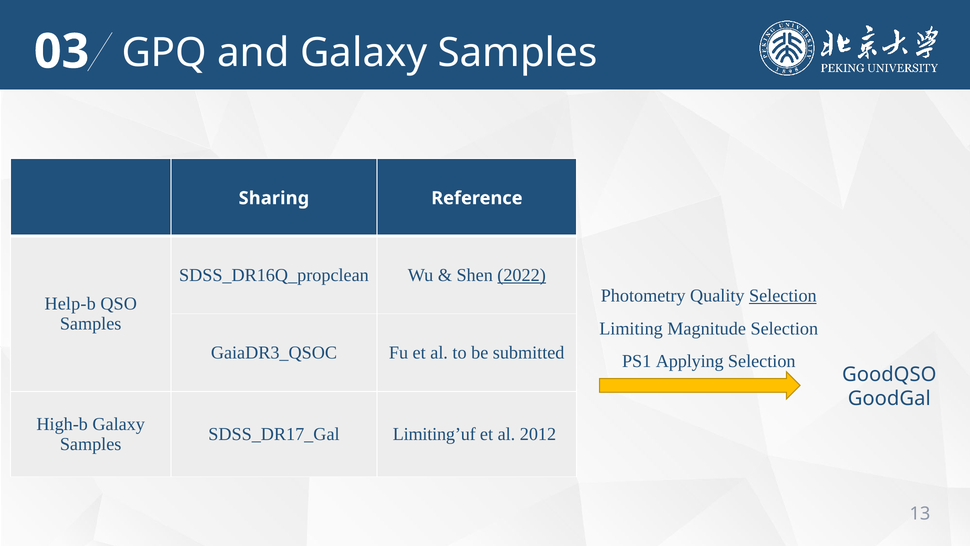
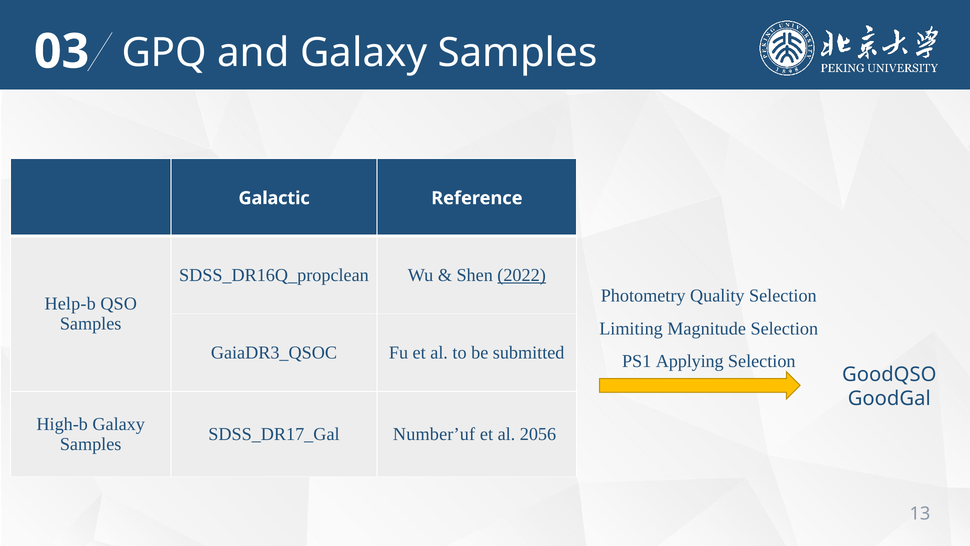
Sharing: Sharing -> Galactic (274, 198)
Selection underline: present -> none (783, 296)
Limiting’uf: Limiting’uf -> Number’uf (434, 434)
2012: 2012 -> 2056 (538, 434)
